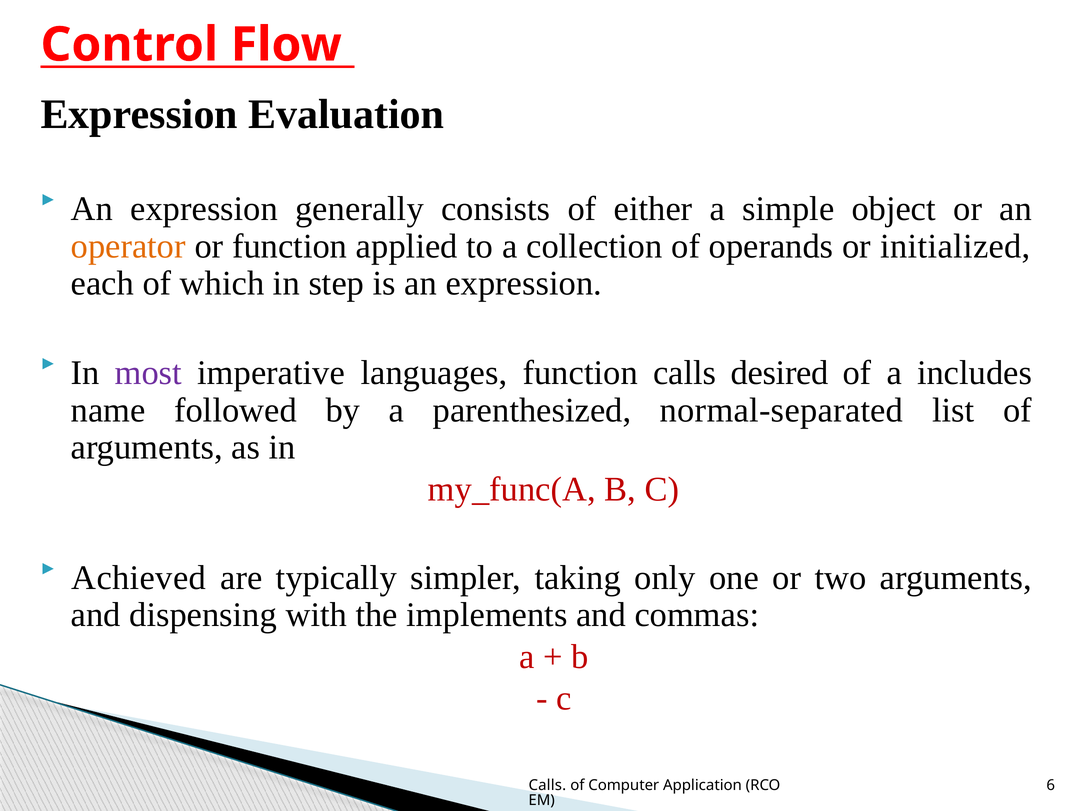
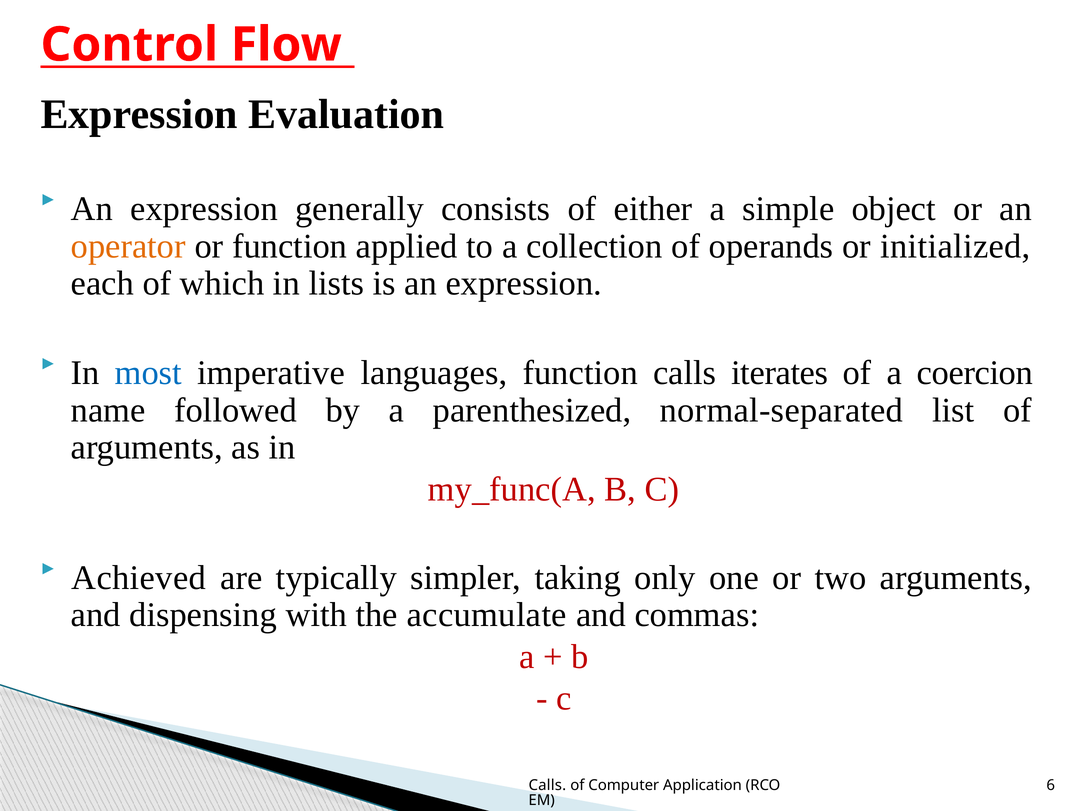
step: step -> lists (336, 283)
most colour: purple -> blue (148, 373)
desired: desired -> iterates (780, 373)
includes: includes -> coercion (975, 373)
implements: implements -> accumulate (487, 615)
